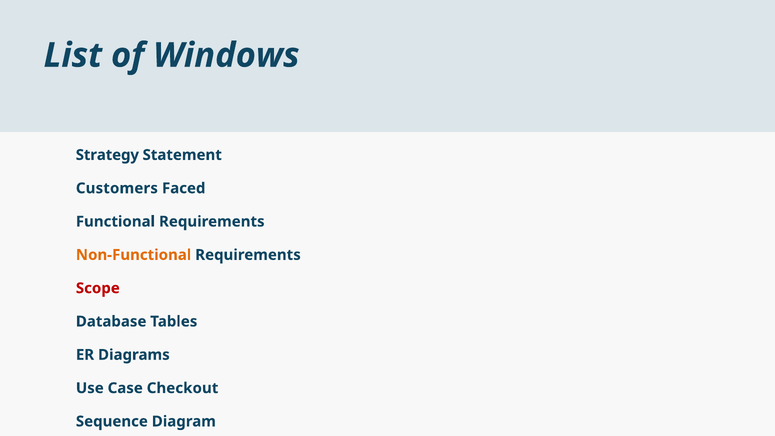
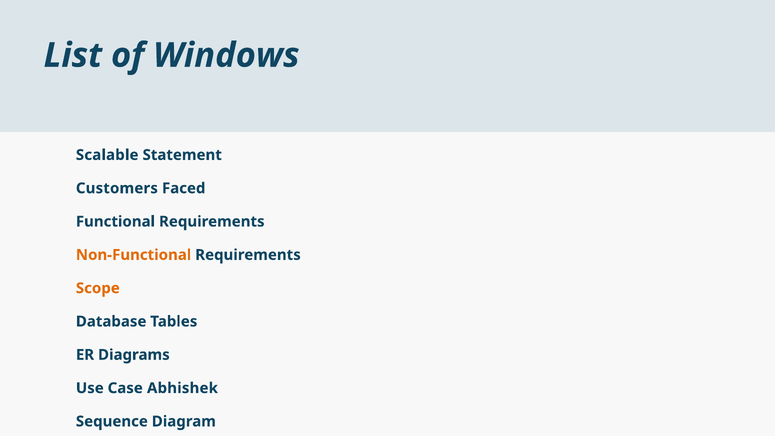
Strategy: Strategy -> Scalable (107, 155)
Scope colour: red -> orange (98, 288)
Checkout: Checkout -> Abhishek (182, 388)
